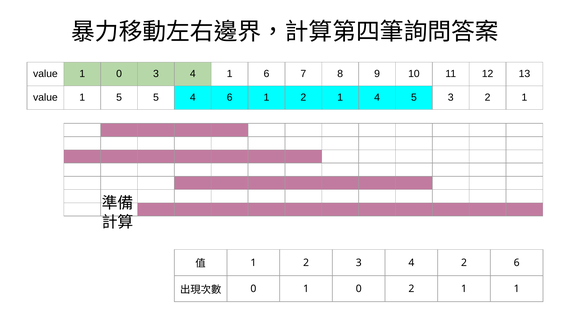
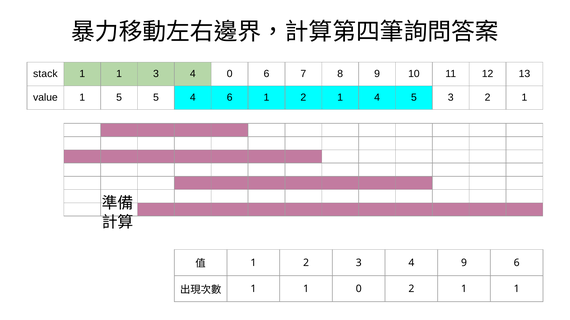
value: value -> stack (45, 74)
0: 0 -> 1 (119, 74)
4 1: 1 -> 0 (230, 74)
4 2: 2 -> 9 (464, 263)
0: 0 -> 1 (253, 289)
